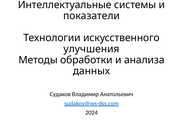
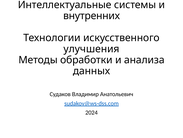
показатели: показатели -> внутренних (92, 16)
